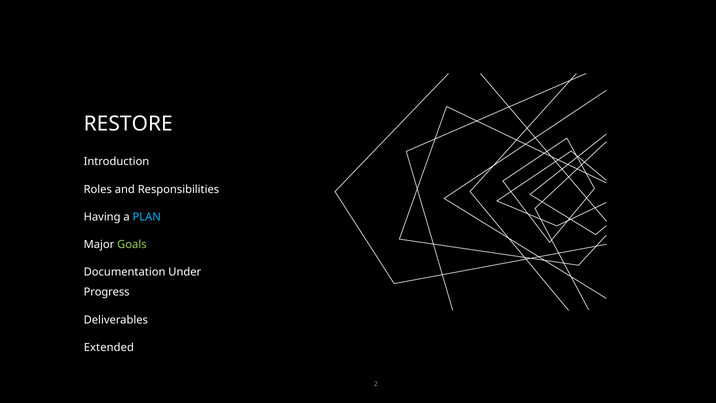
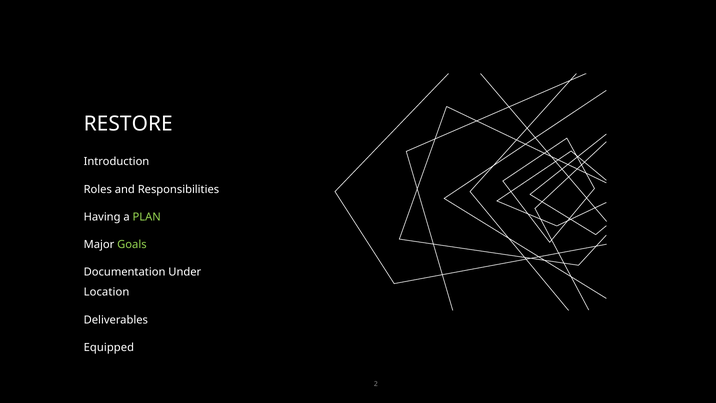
PLAN colour: light blue -> light green (147, 217)
Progress: Progress -> Location (106, 292)
Extended: Extended -> Equipped (109, 347)
